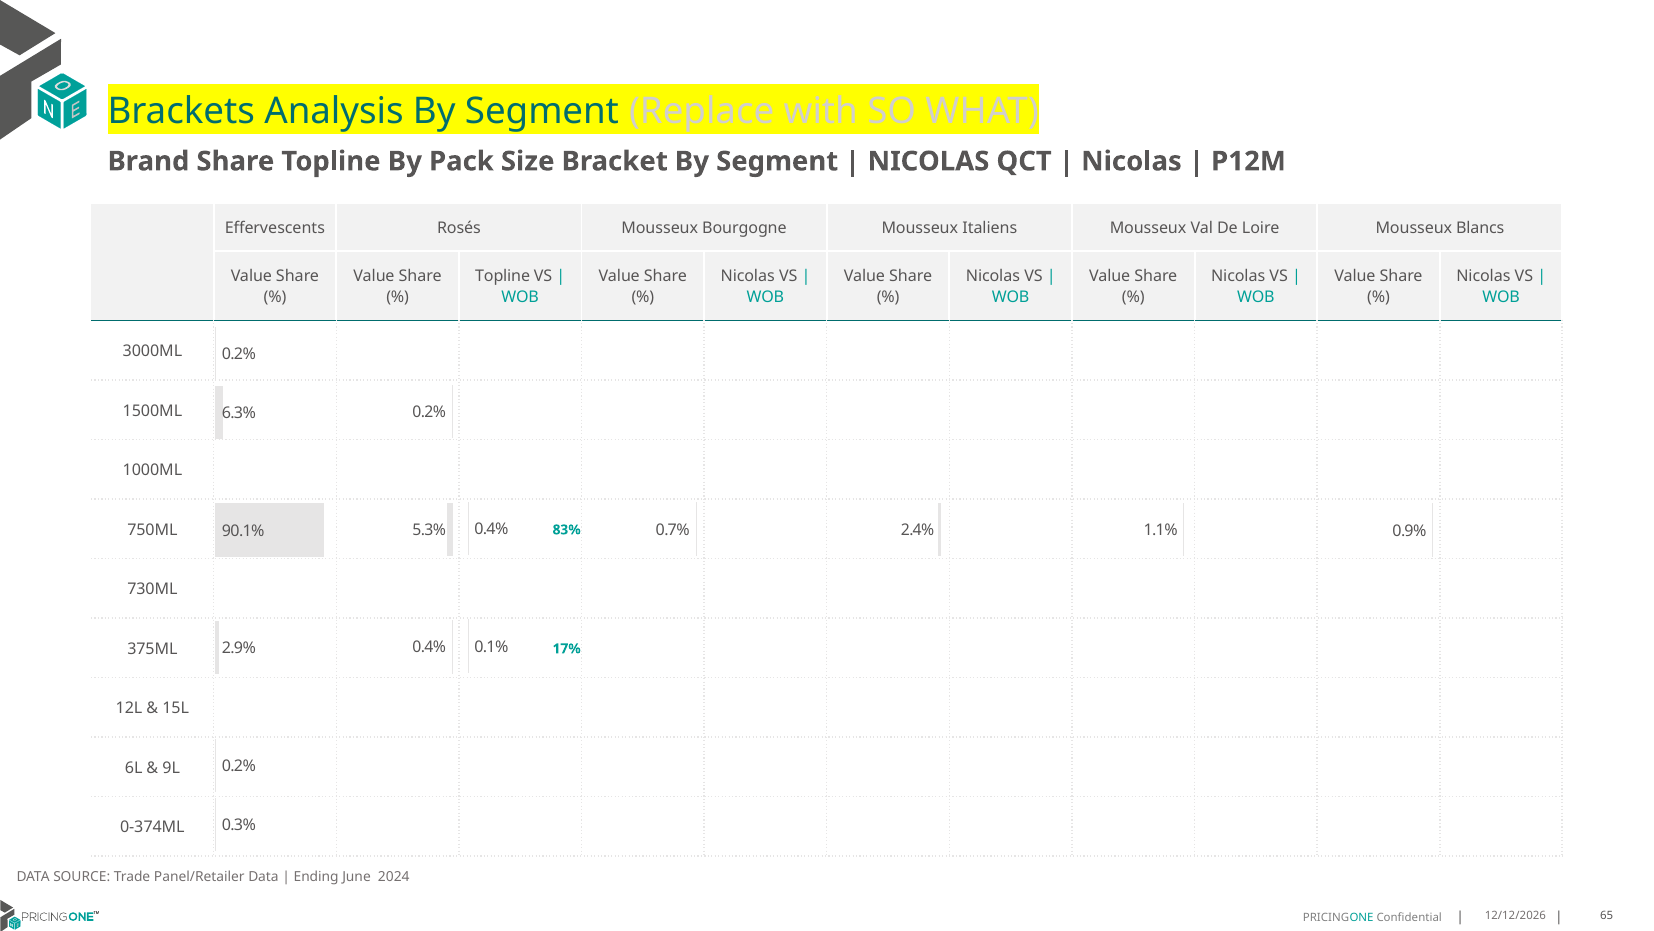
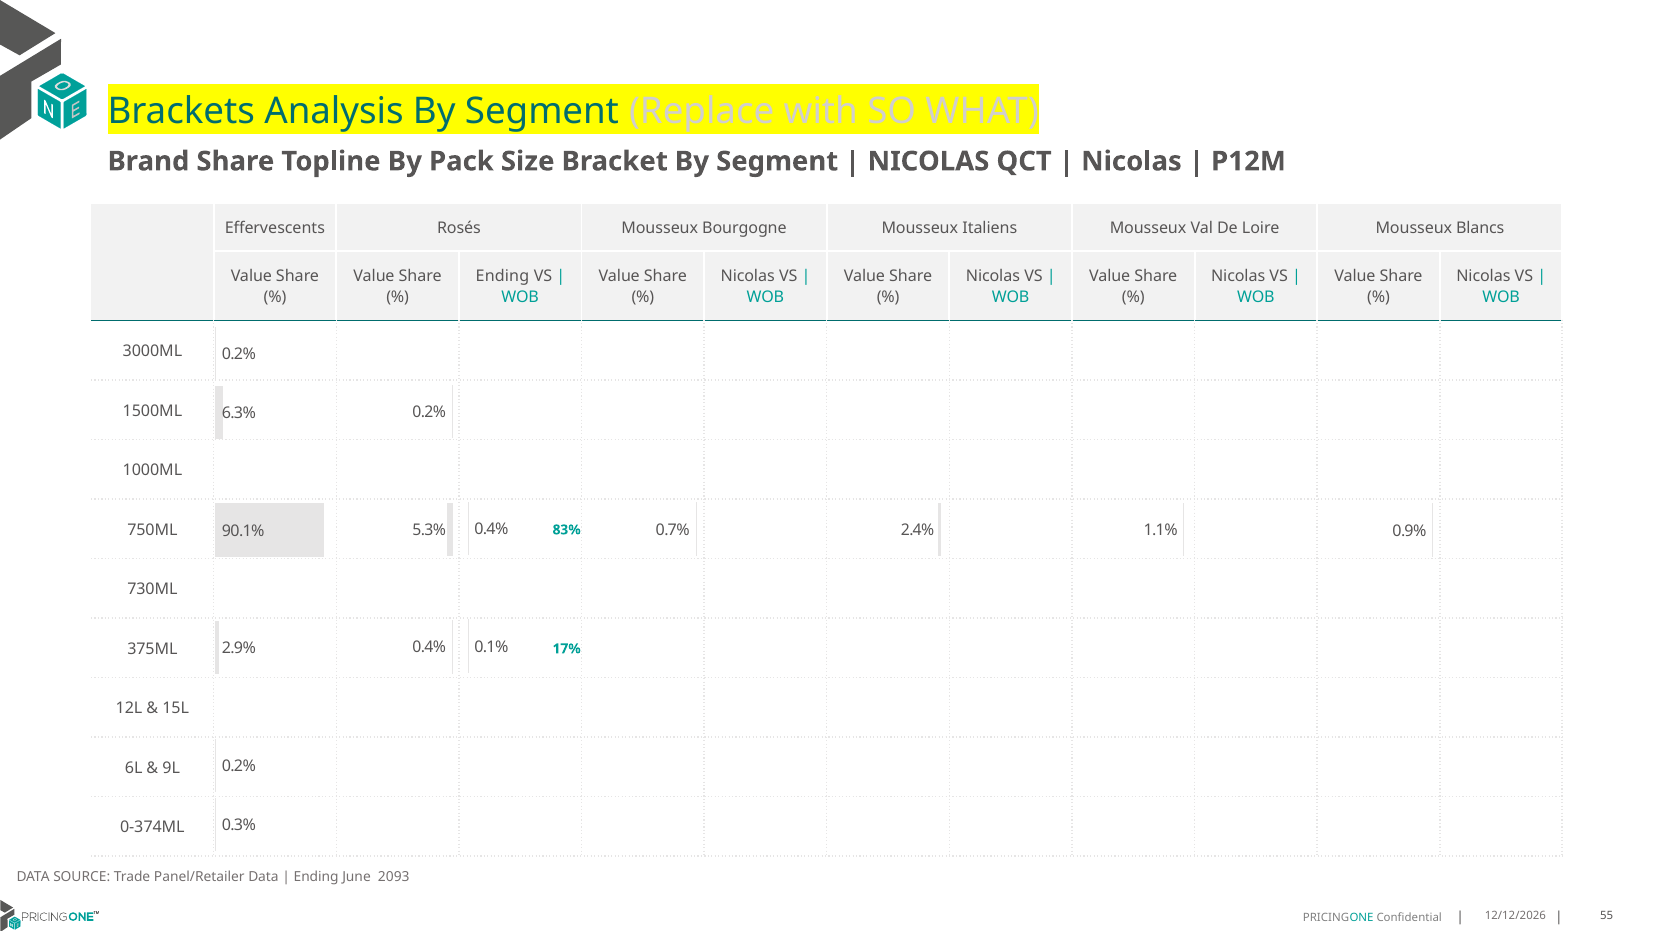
Topline: Topline -> Ending (502, 276)
2024: 2024 -> 2093 (394, 876)
65: 65 -> 55 (1607, 915)
